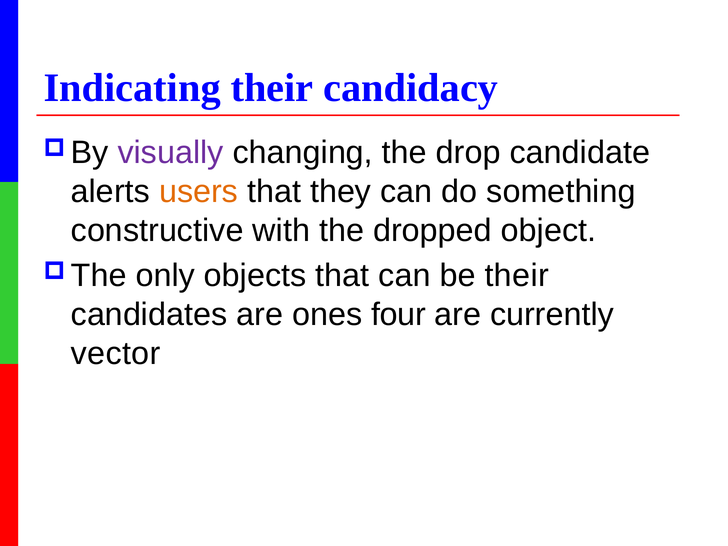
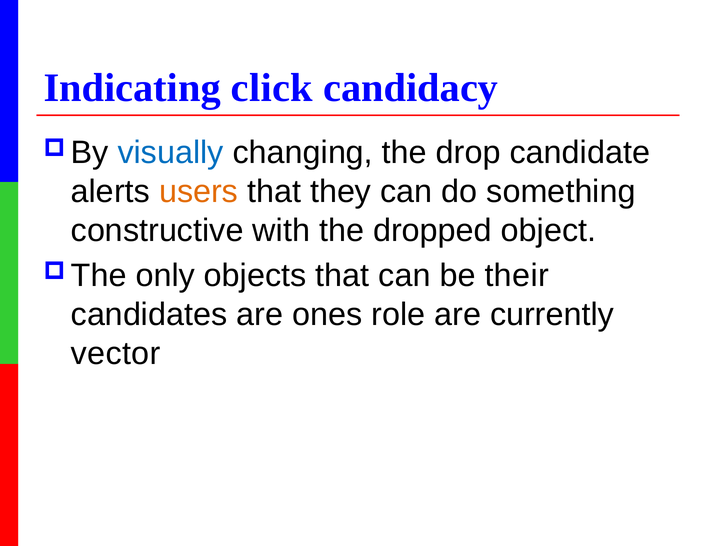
Indicating their: their -> click (272, 88)
visually colour: purple -> blue (171, 153)
four: four -> role (398, 314)
